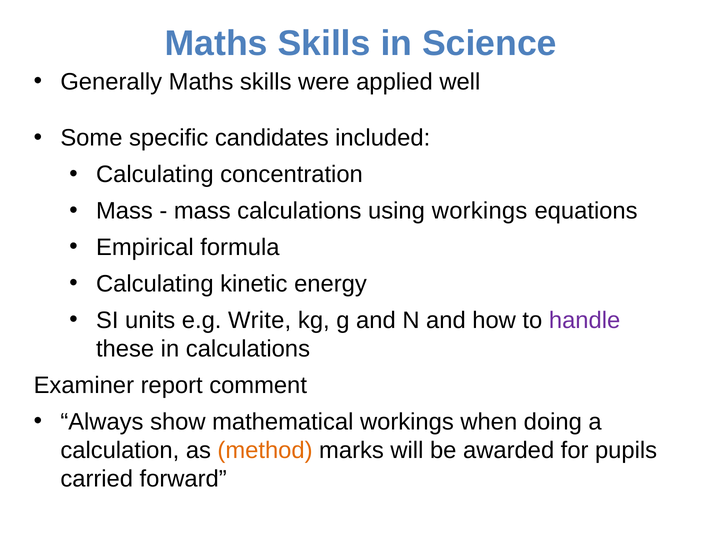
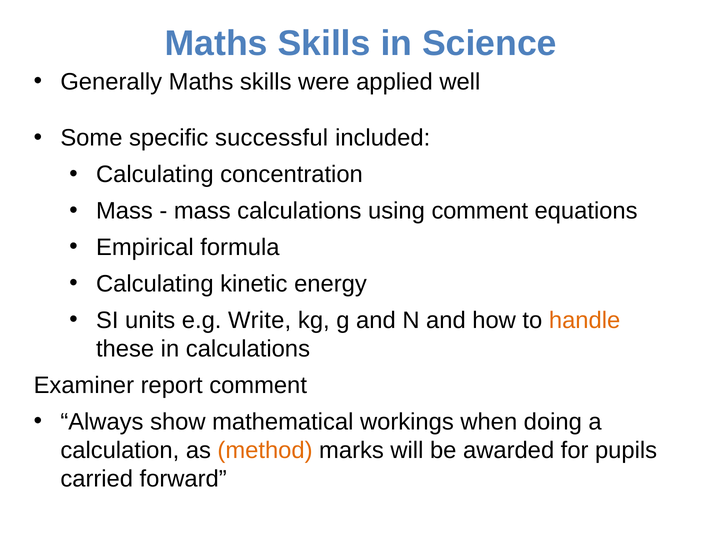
candidates: candidates -> successful (272, 138)
using workings: workings -> comment (480, 211)
handle colour: purple -> orange (585, 320)
